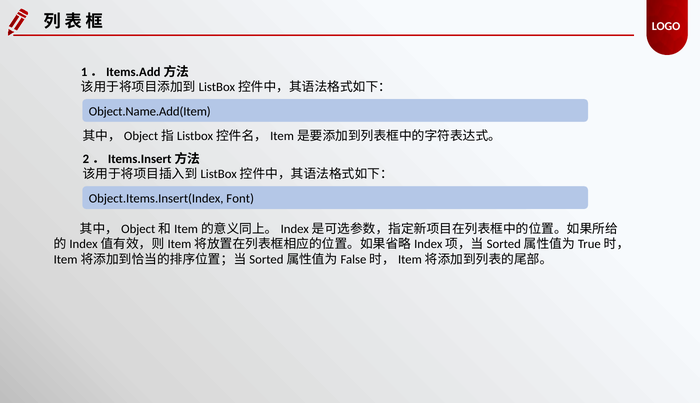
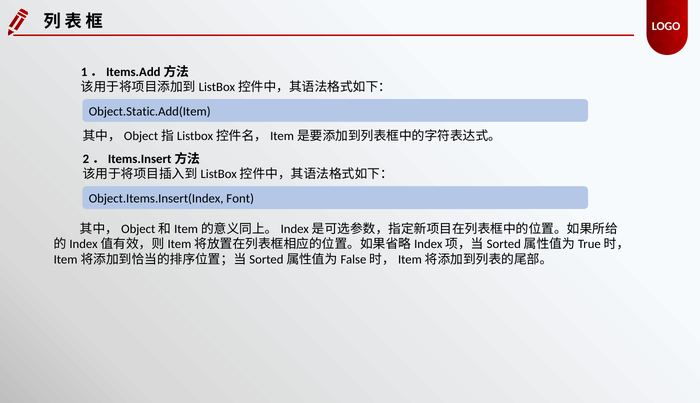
Object.Name.Add(Item: Object.Name.Add(Item -> Object.Static.Add(Item (150, 111)
